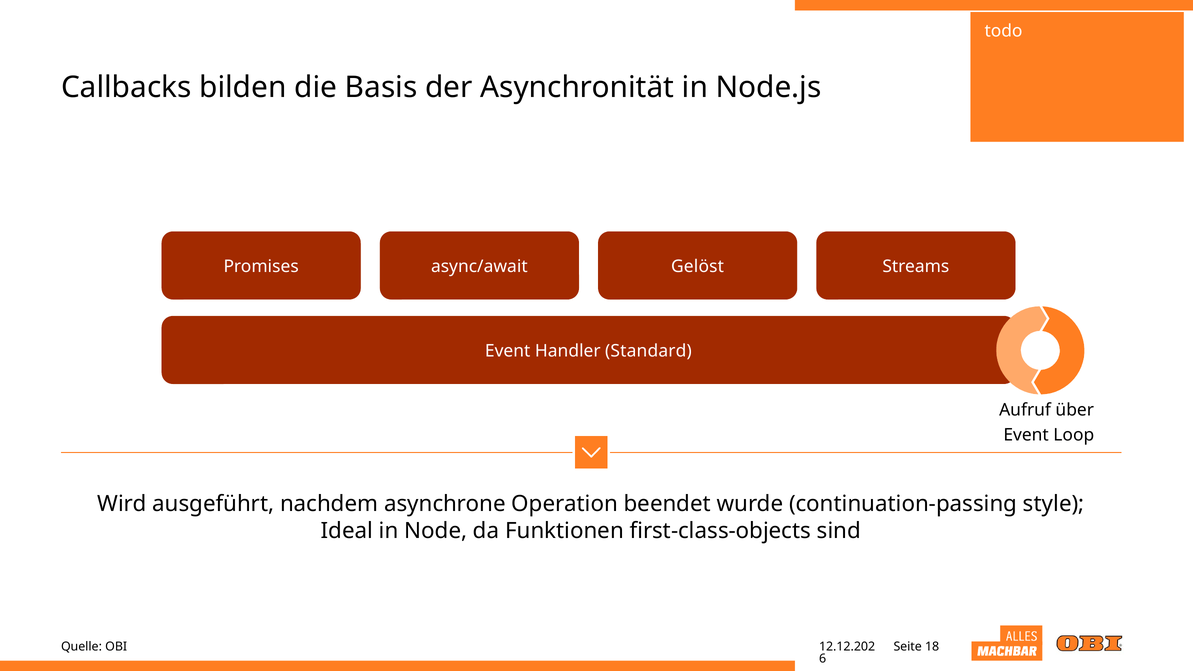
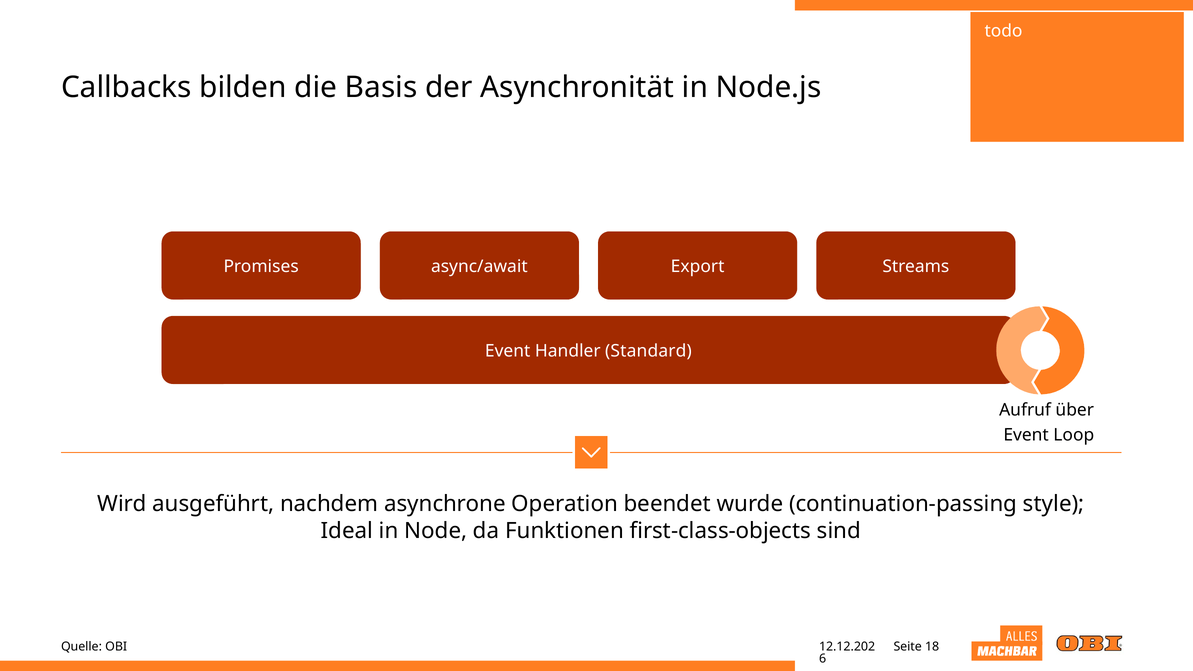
Gelöst: Gelöst -> Export (698, 267)
